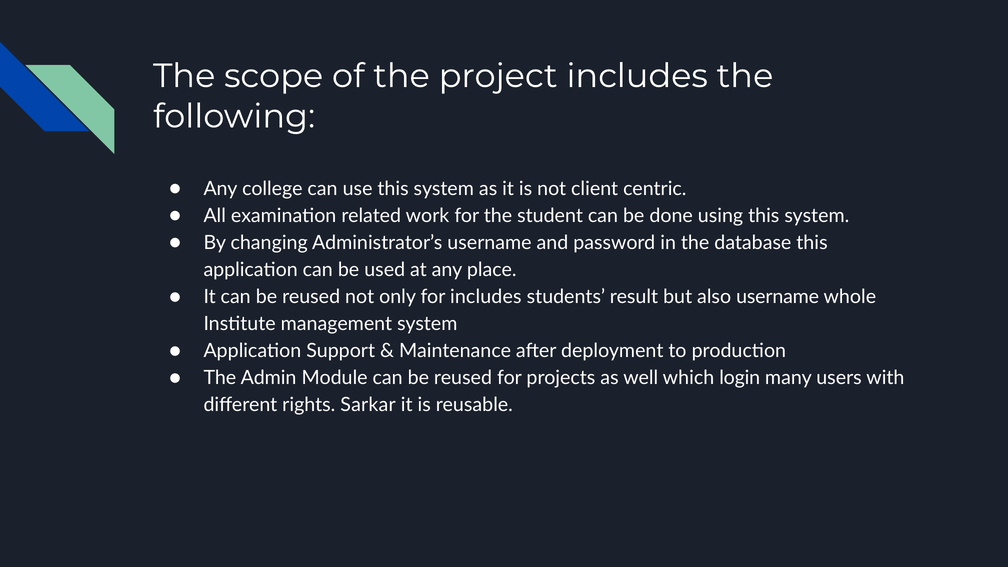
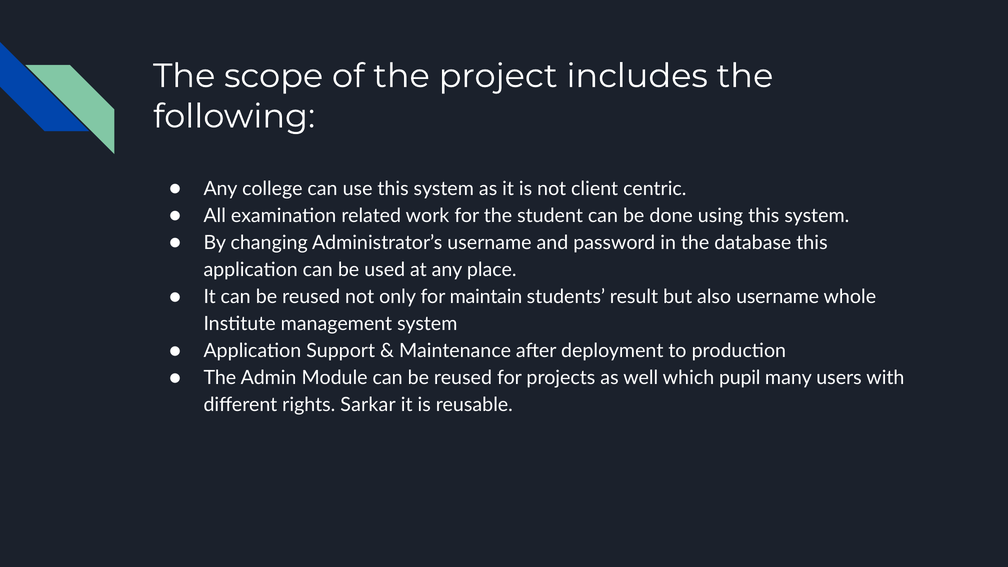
for includes: includes -> maintain (486, 297)
login: login -> pupil (740, 378)
